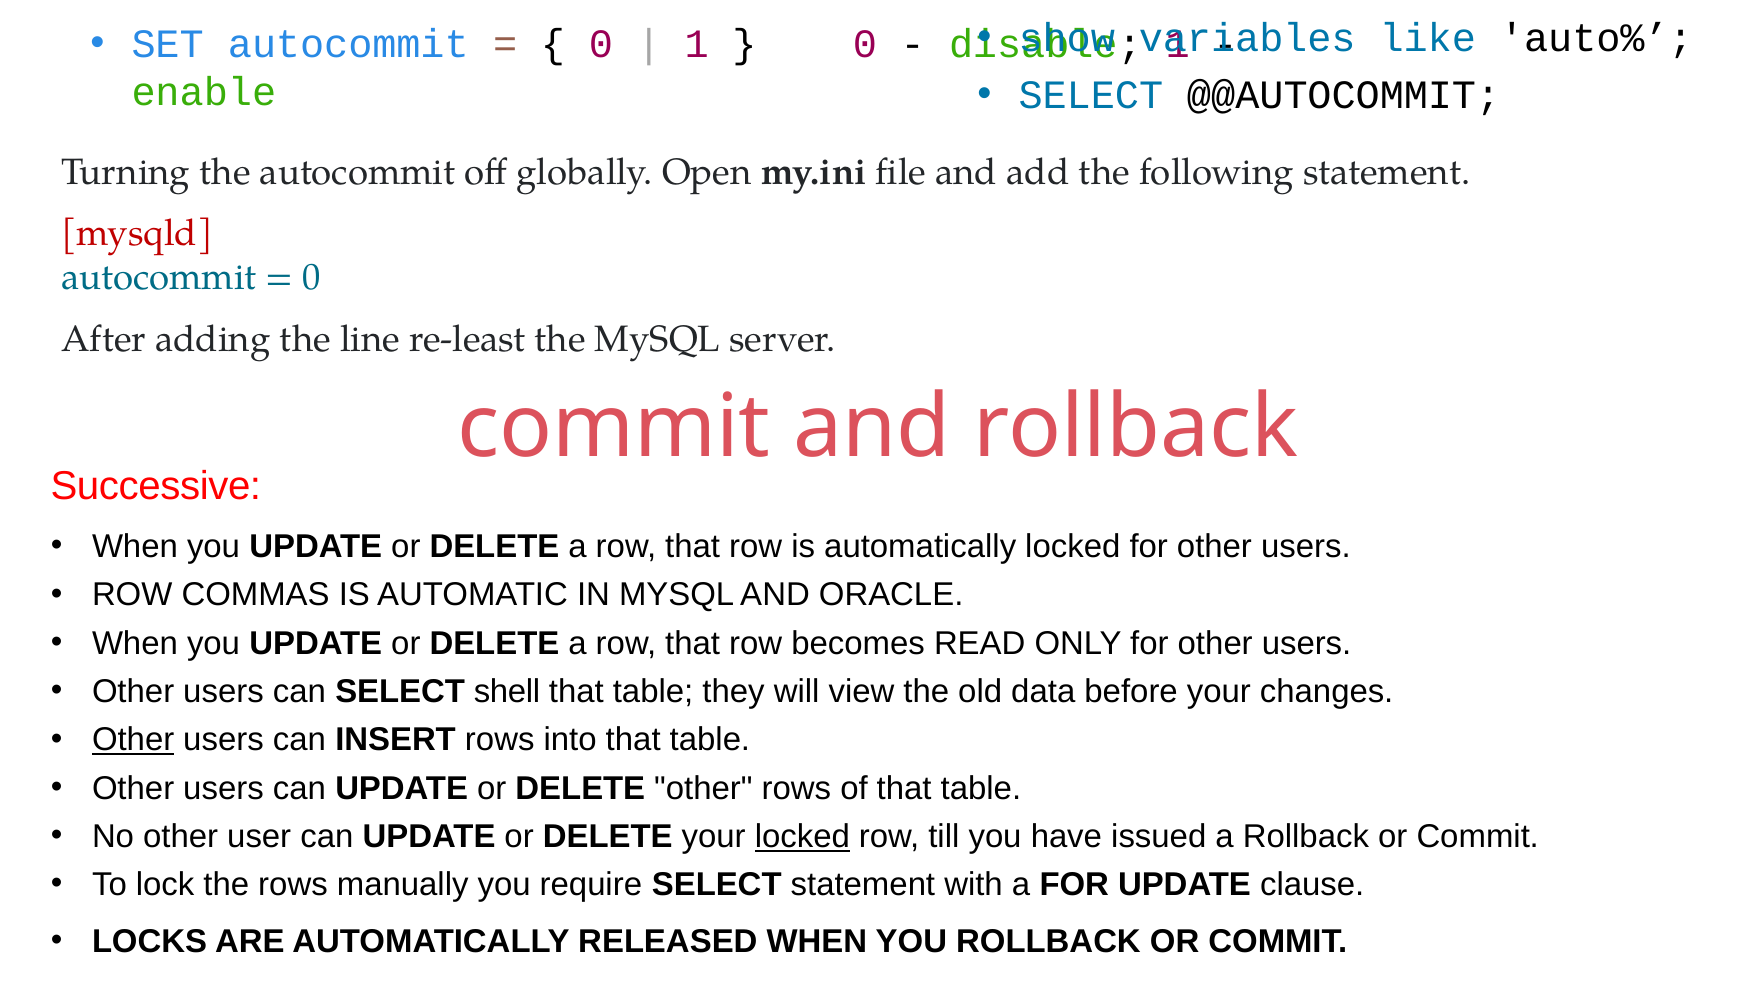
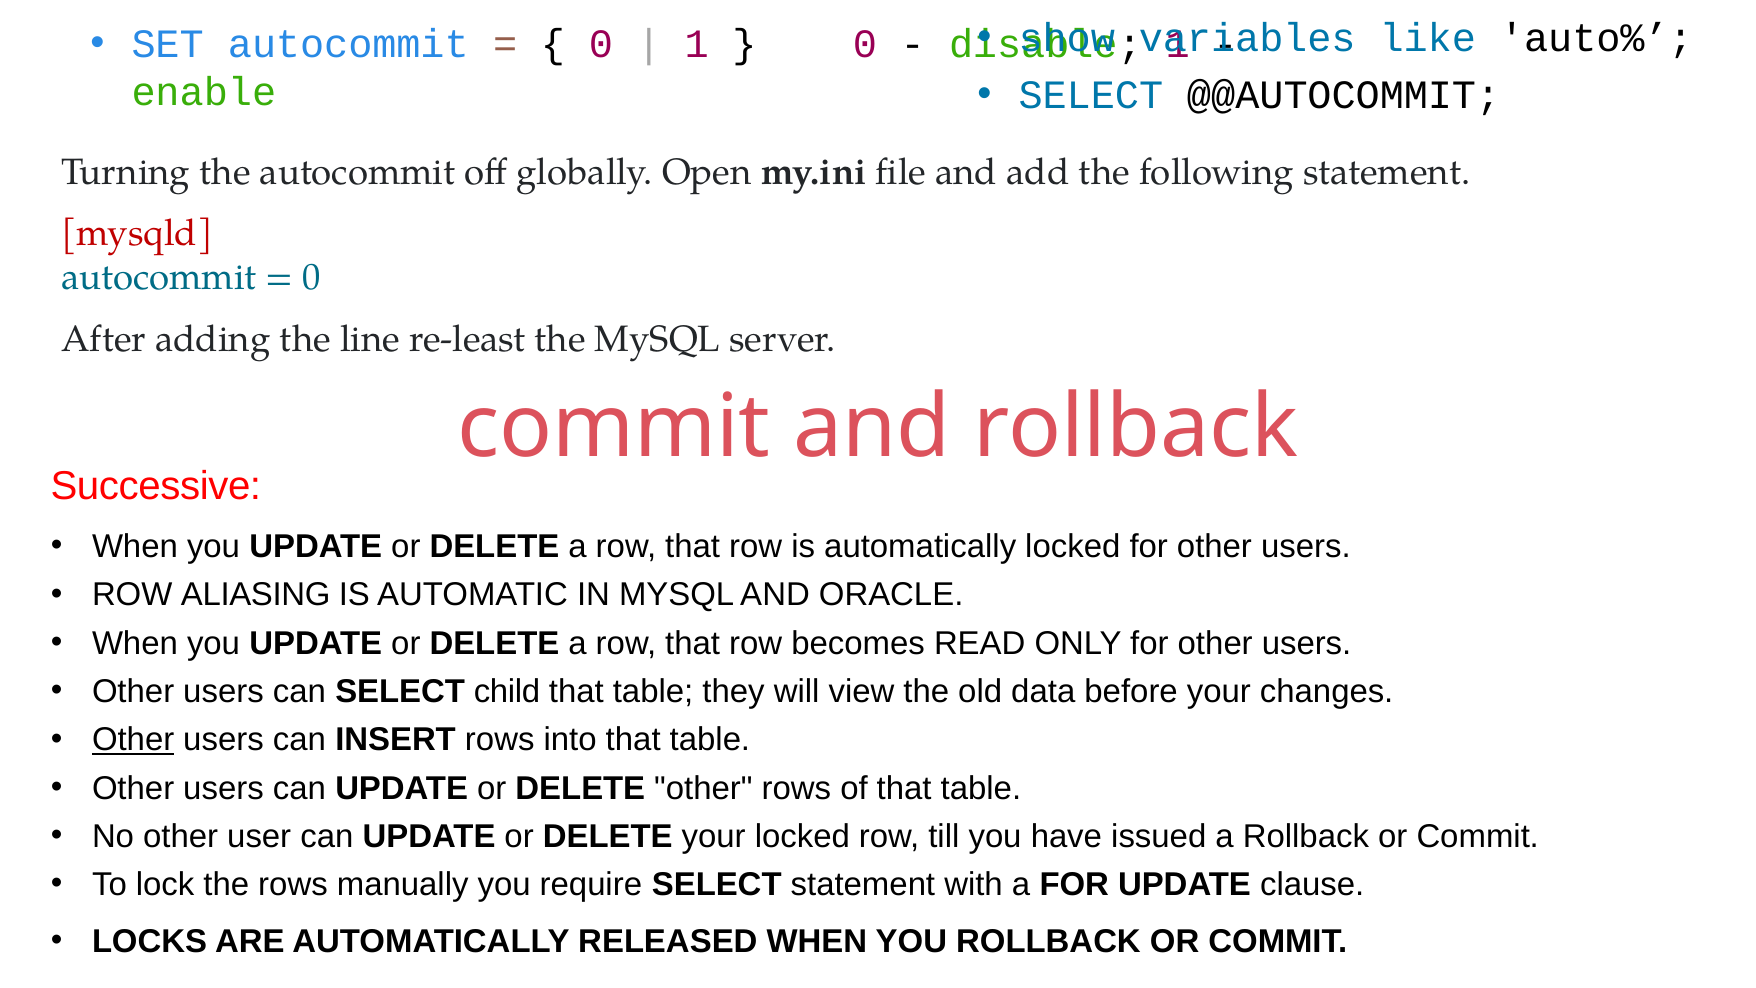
COMMAS: COMMAS -> ALIASING (256, 595)
shell: shell -> child (507, 691)
locked underline: present -> none (802, 836)
